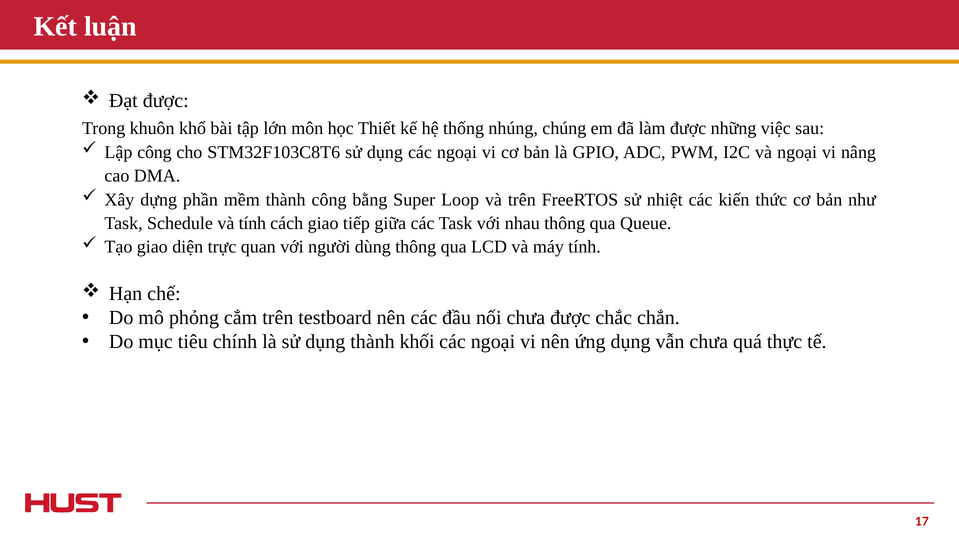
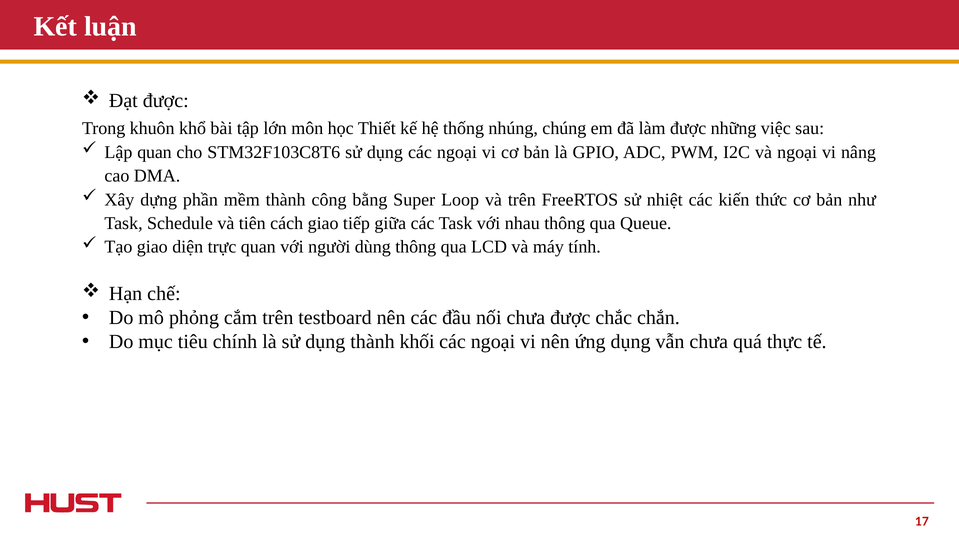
Lập công: công -> quan (154, 152)
và tính: tính -> tiên (252, 224)
